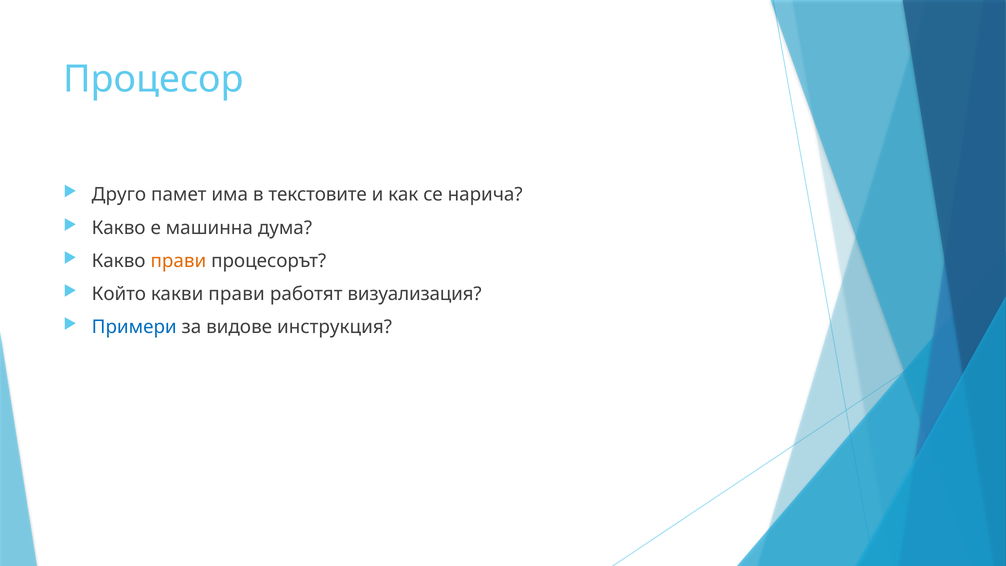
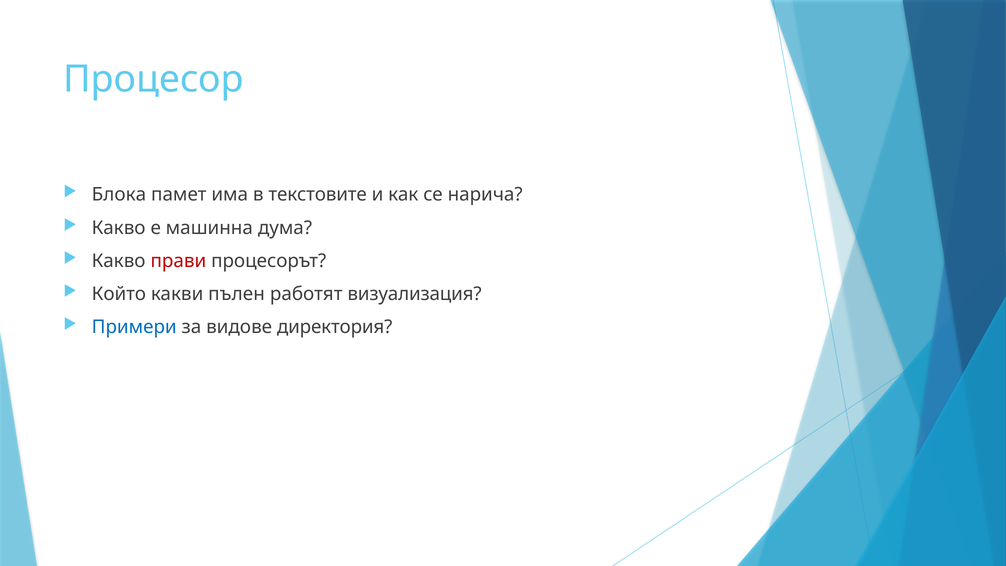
Друго: Друго -> Блока (119, 195)
прави colour: orange -> red (178, 261)
какви прави: прави -> пълен (237, 294)
инструкция: инструкция -> директория (335, 327)
